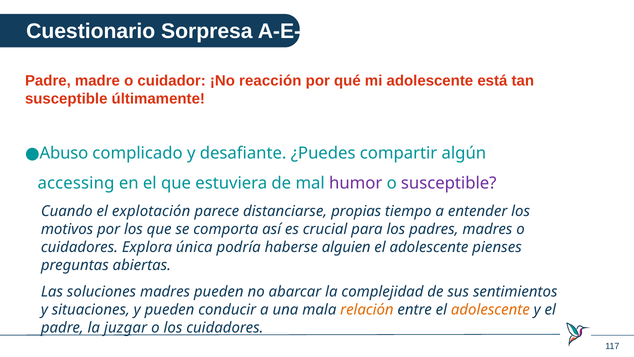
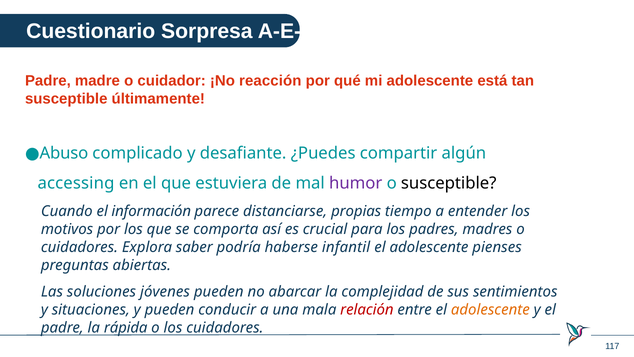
susceptible colour: purple -> black (449, 183)
explotación: explotación -> información (151, 211)
única: única -> saber (194, 247)
alguien: alguien -> infantil (346, 247)
soluciones madres: madres -> jóvenes (165, 292)
relación colour: orange -> red (367, 310)
juzgar: juzgar -> rápida (126, 328)
